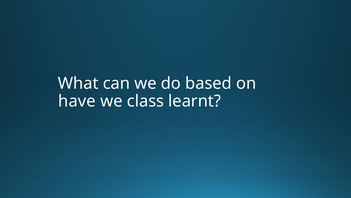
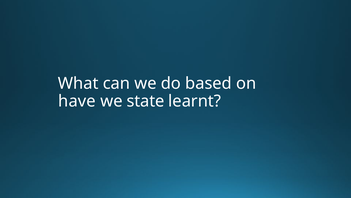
class: class -> state (146, 101)
